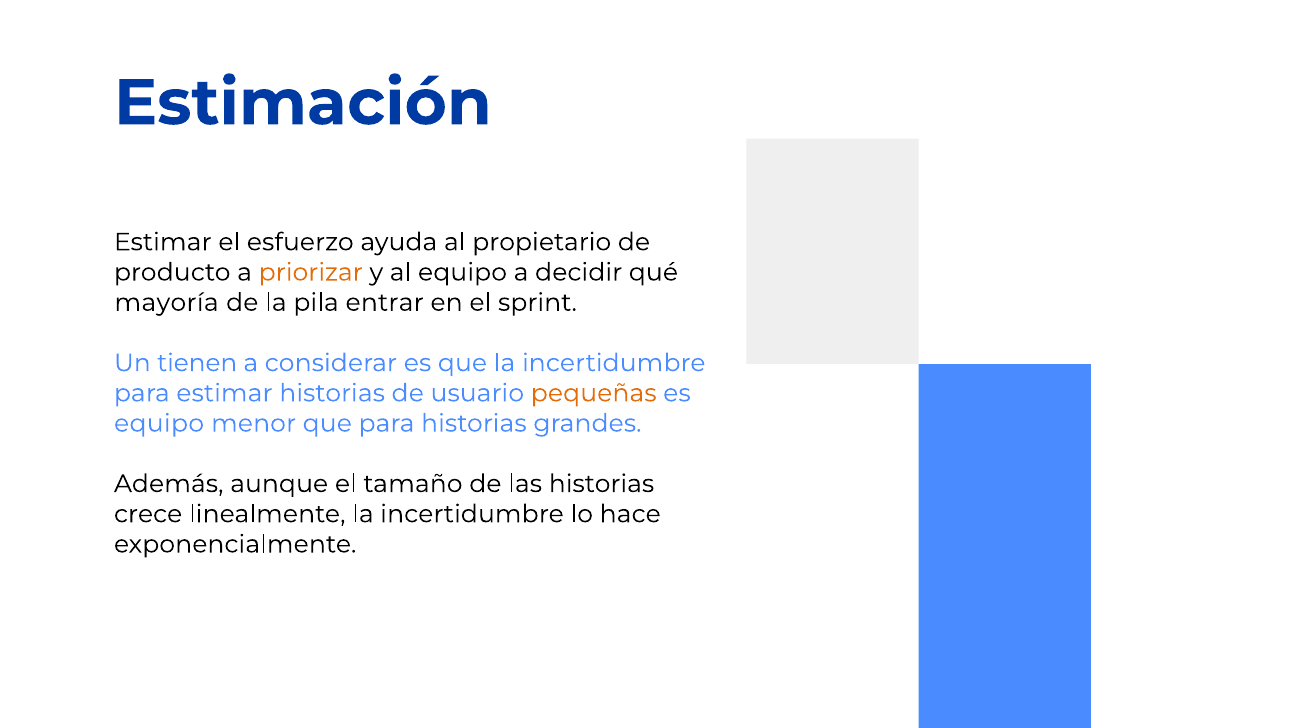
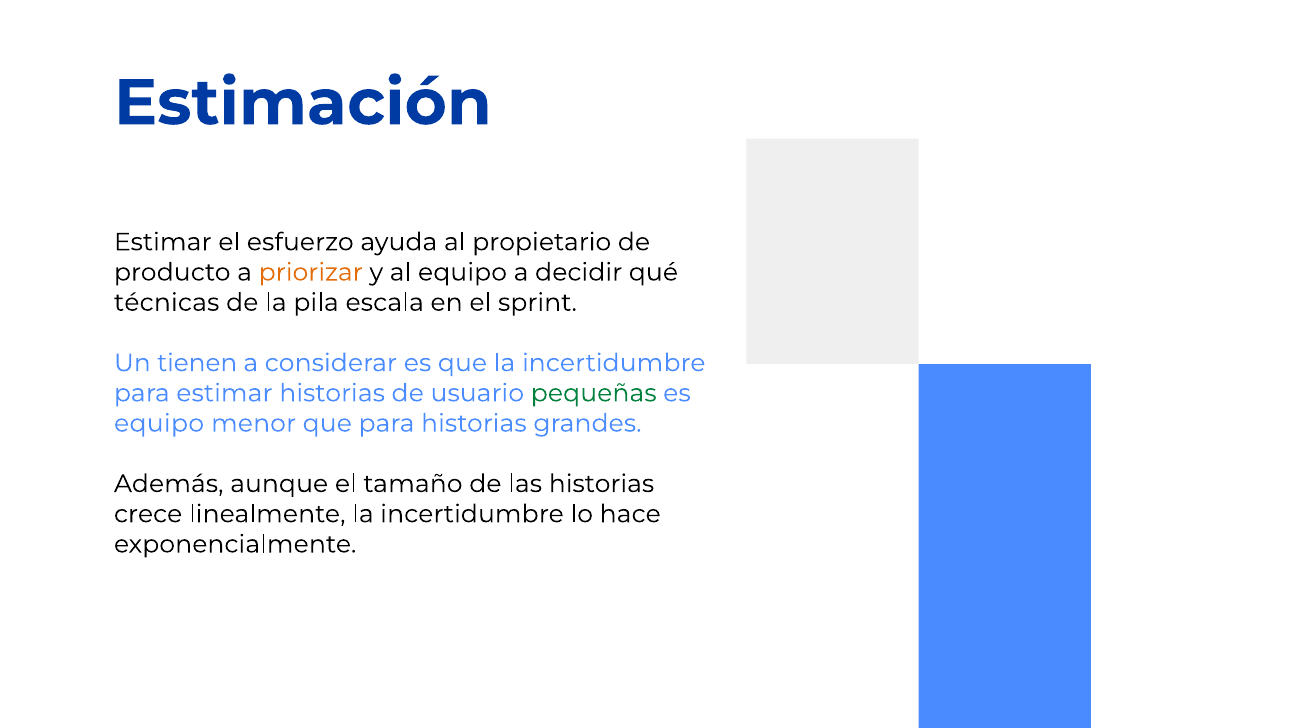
mayoría: mayoría -> técnicas (167, 303)
entrar: entrar -> escala (385, 303)
pequeñas colour: orange -> green (594, 393)
